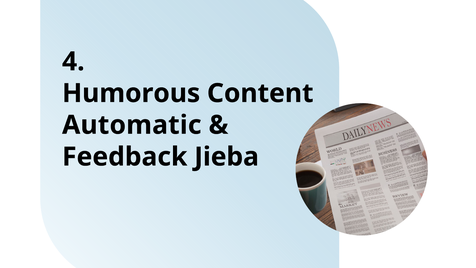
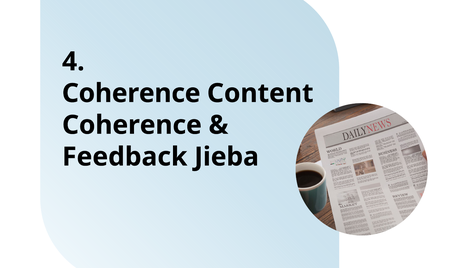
Humorous: Humorous -> Coherence (131, 93)
Automatic: Automatic -> Coherence (132, 125)
